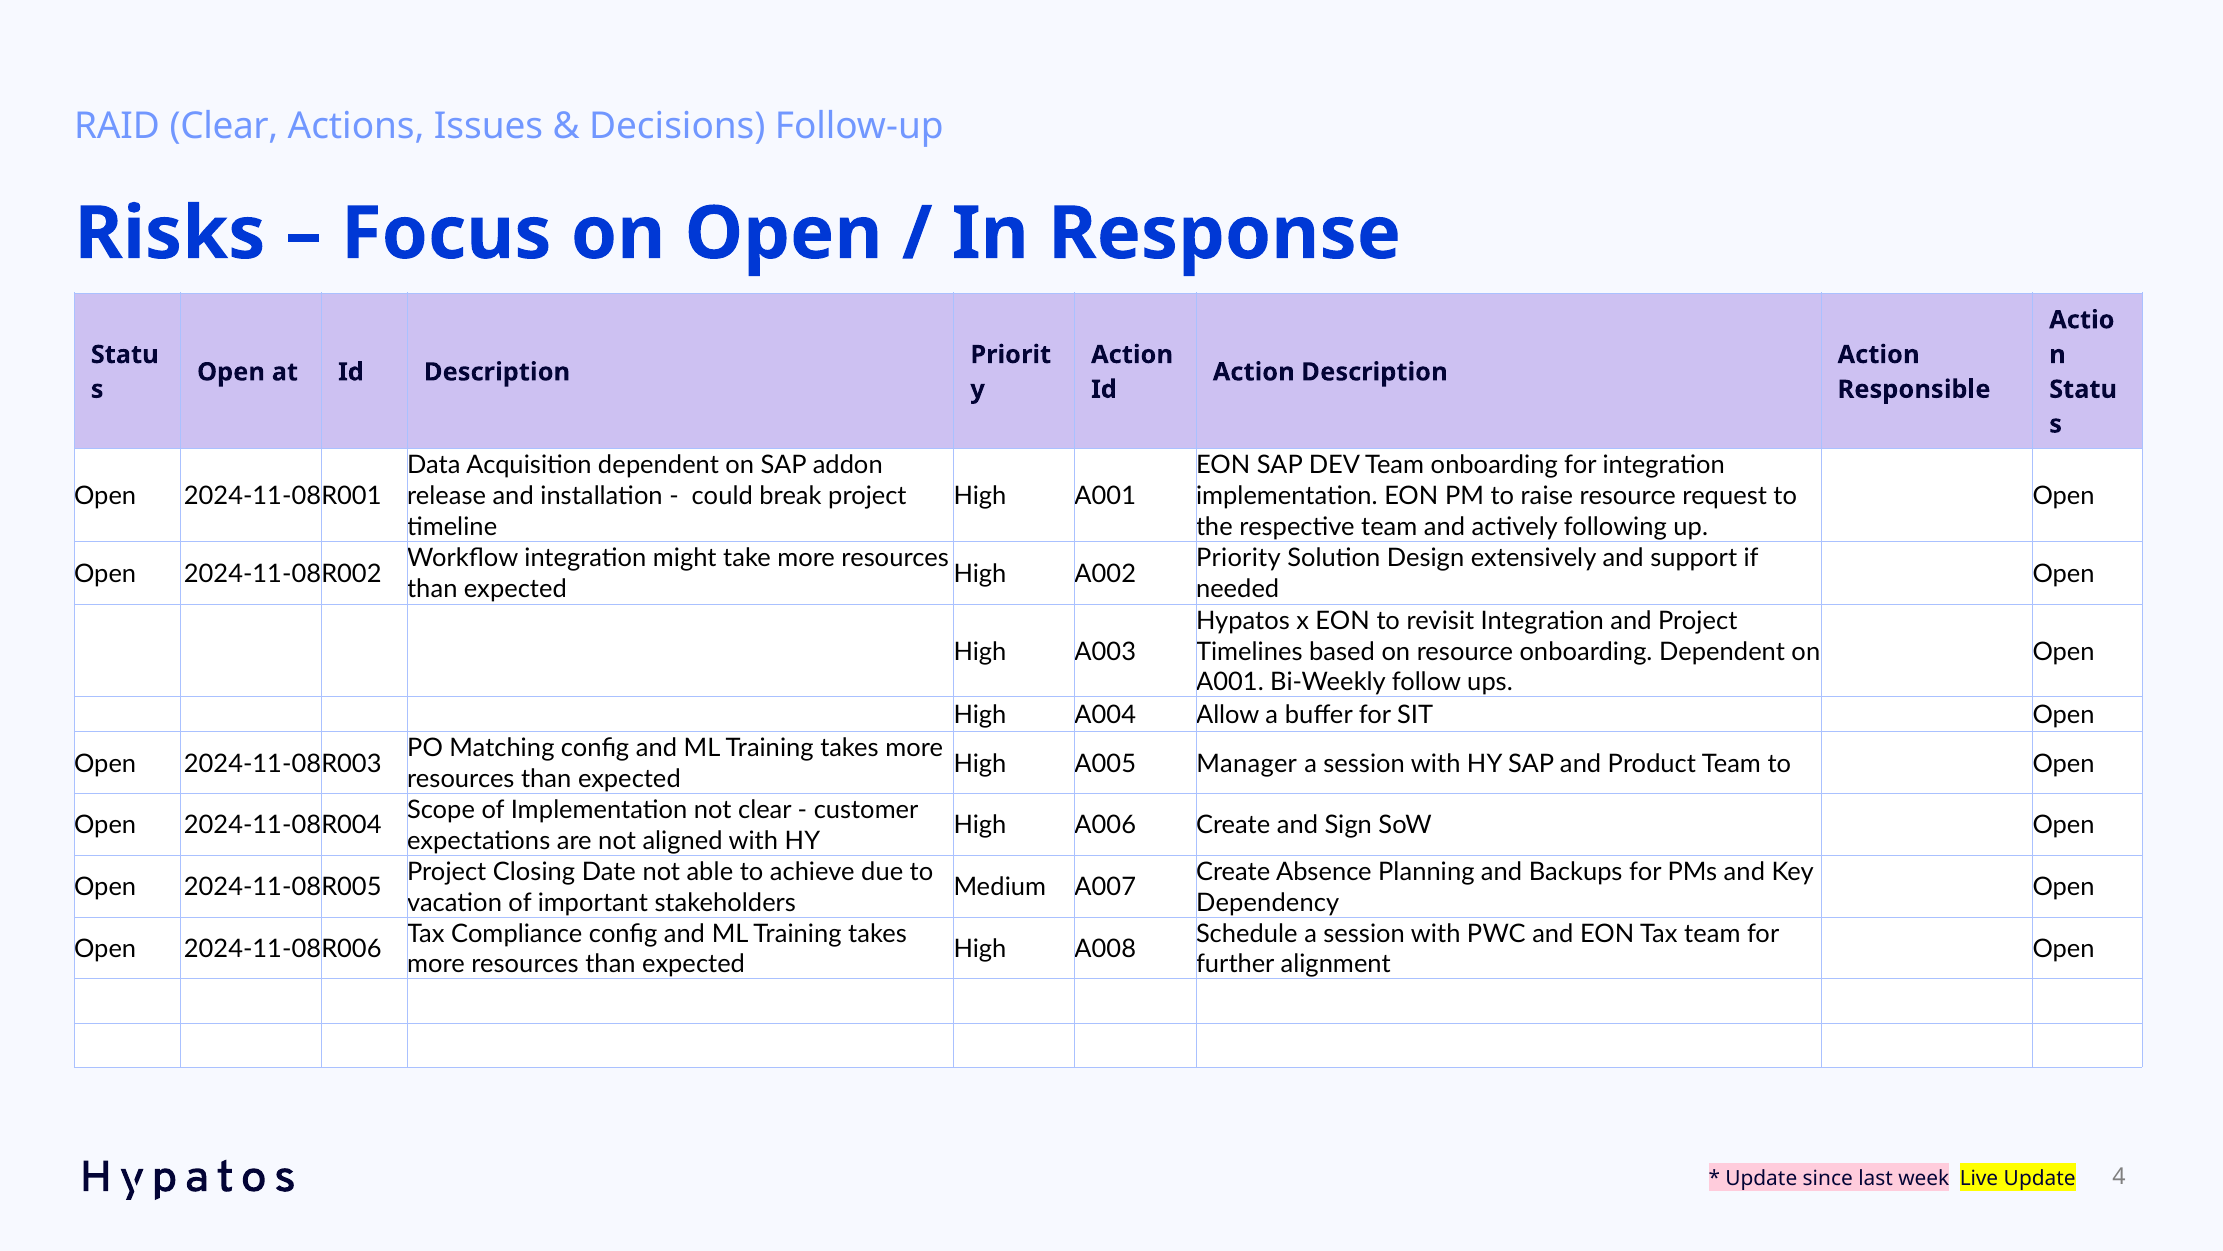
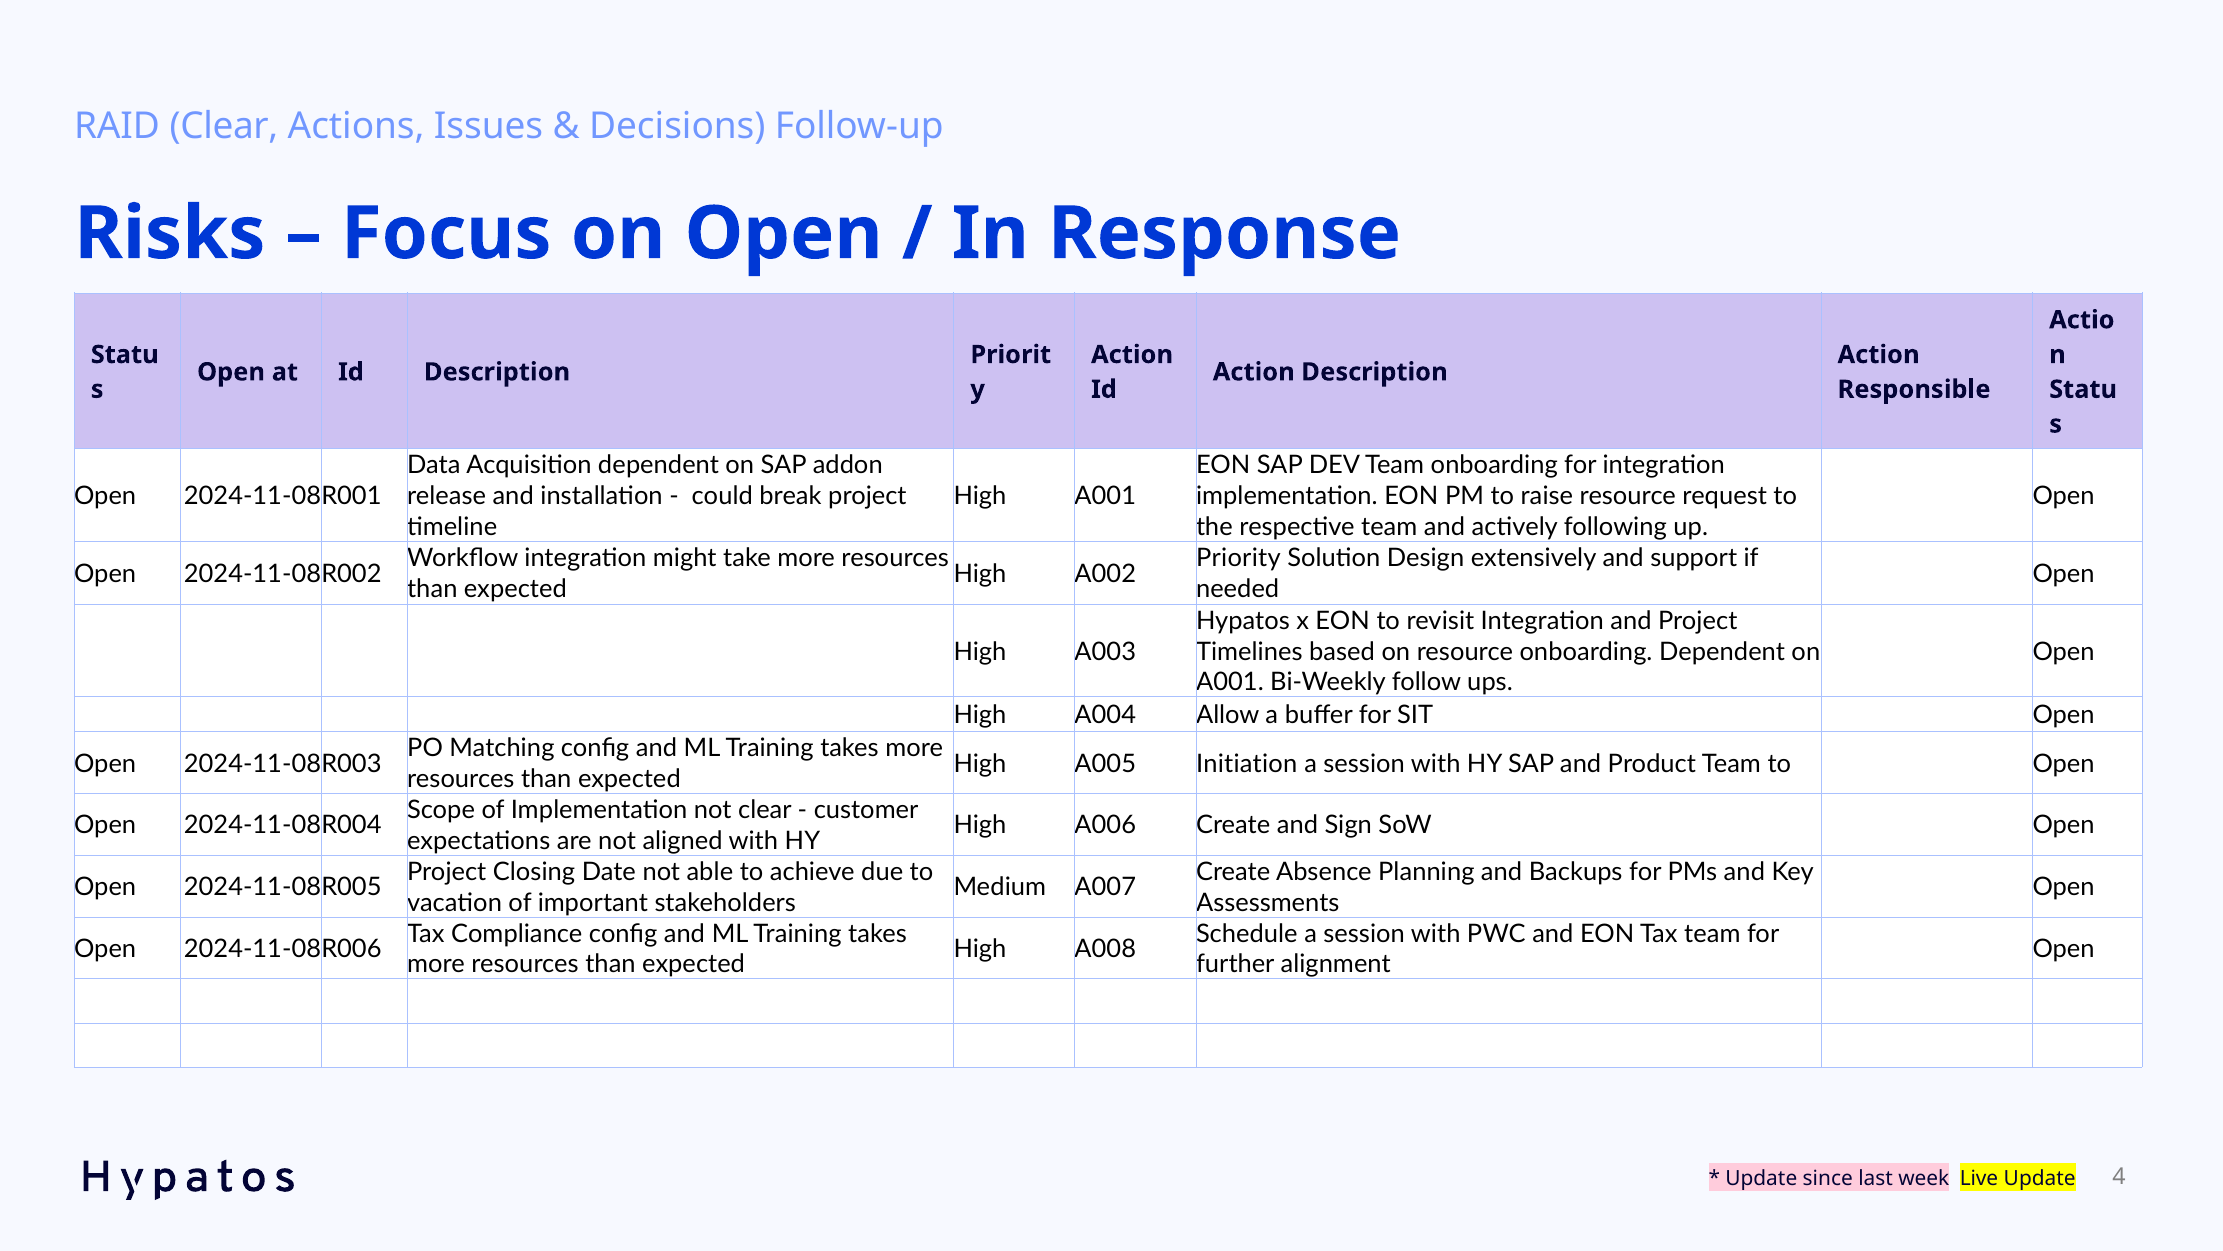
Manager: Manager -> Initiation (1247, 763)
Dependency: Dependency -> Assessments (1268, 902)
